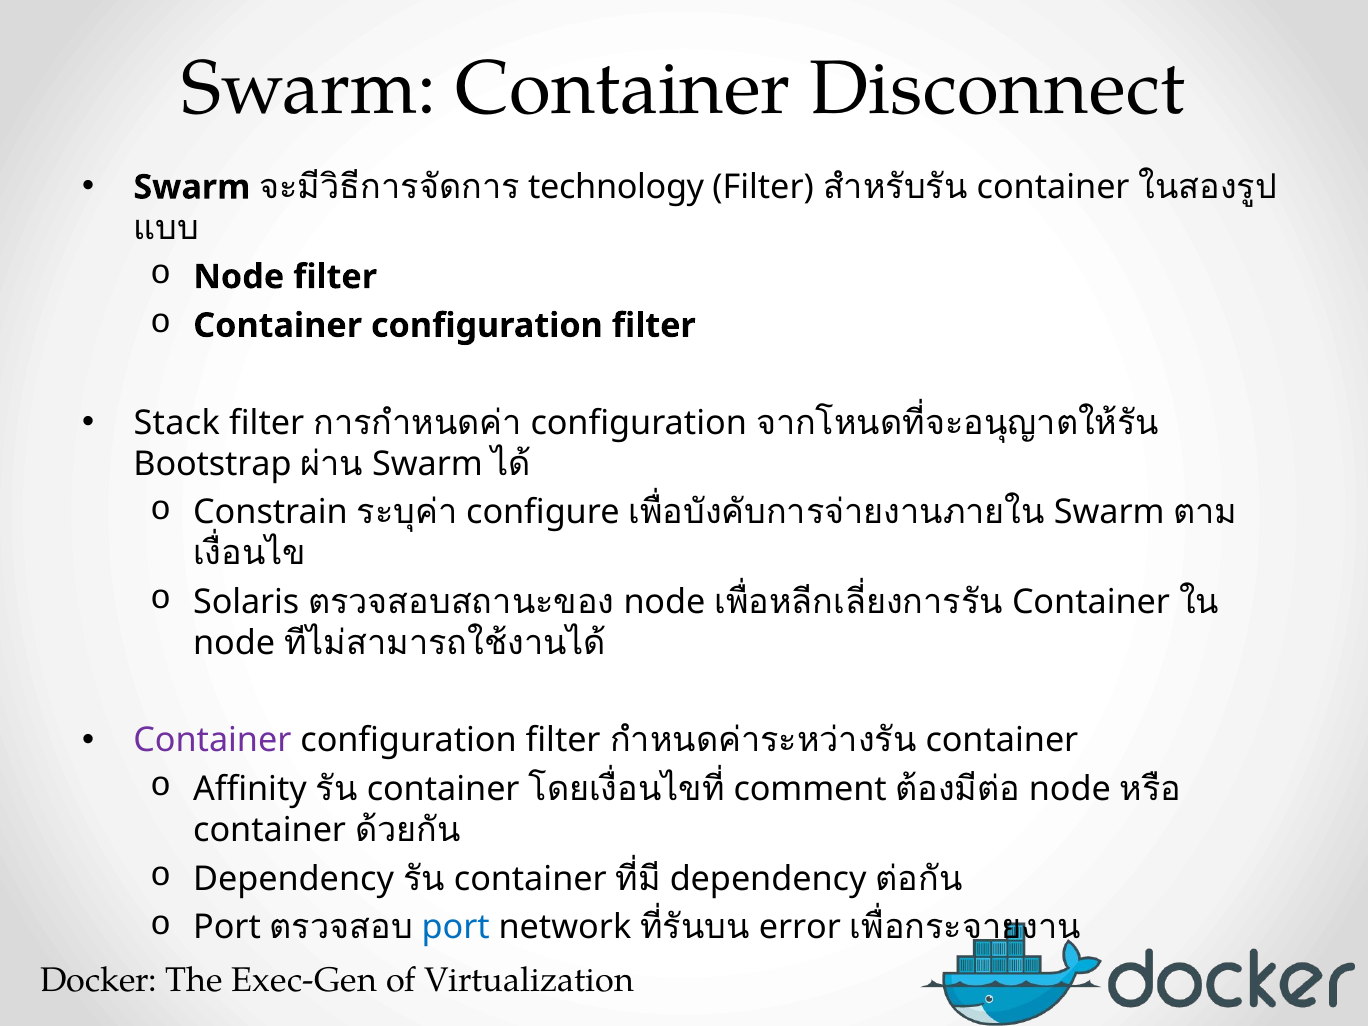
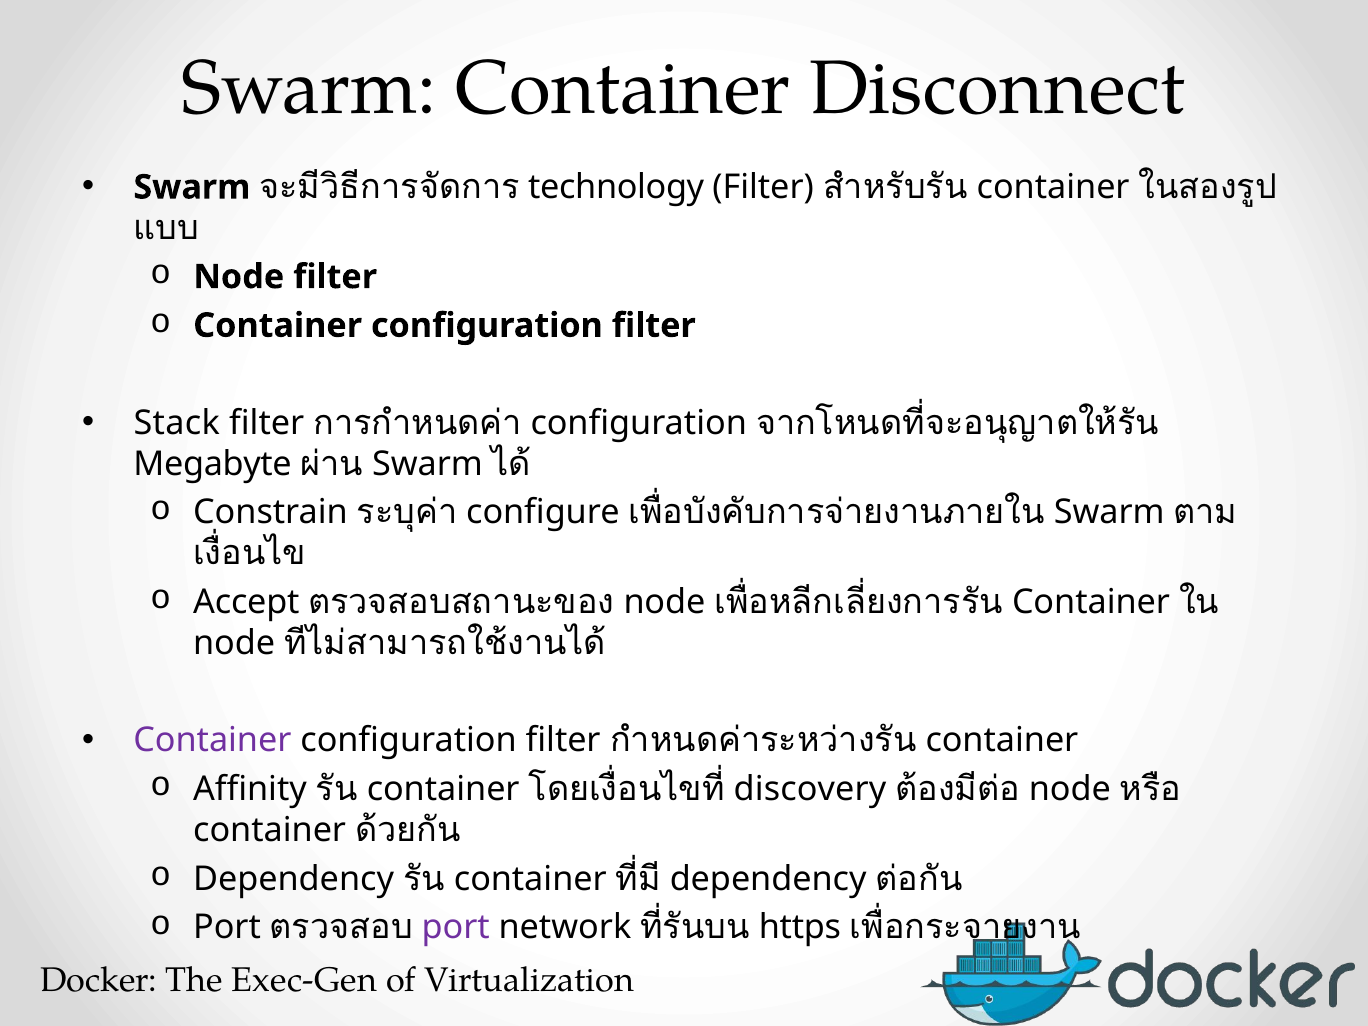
Bootstrap: Bootstrap -> Megabyte (213, 464)
Solaris: Solaris -> Accept (246, 602)
comment: comment -> discovery (810, 789)
port colour: blue -> purple (456, 927)
error: error -> https (800, 927)
